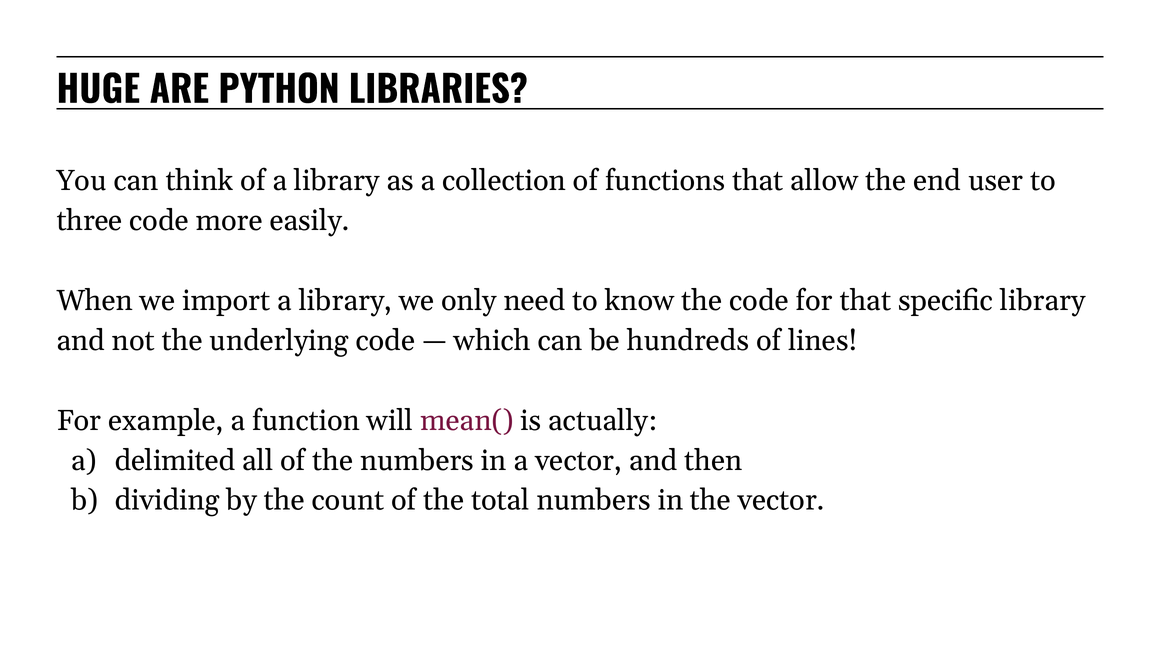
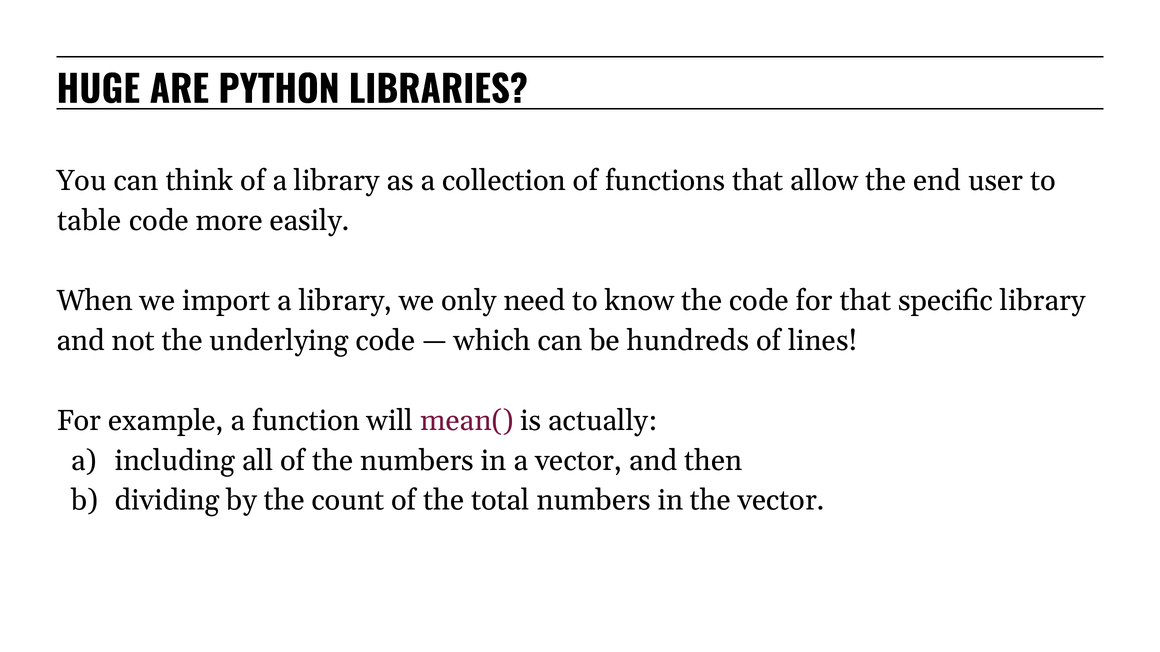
three: three -> table (89, 221)
delimited: delimited -> including (175, 461)
